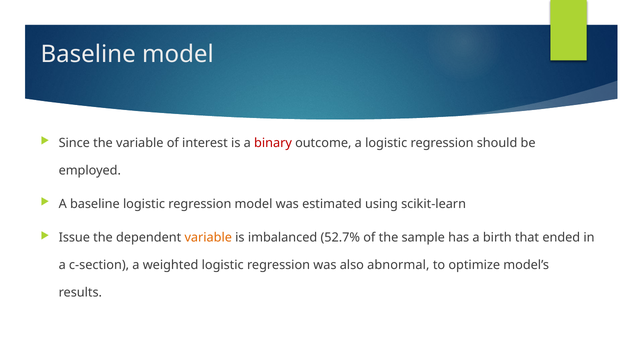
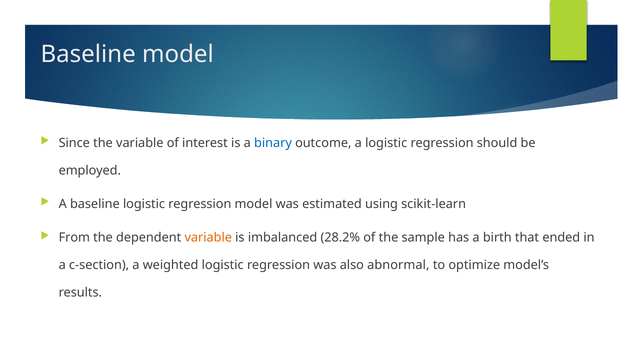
binary colour: red -> blue (273, 143)
Issue: Issue -> From (74, 237)
52.7%: 52.7% -> 28.2% (340, 237)
